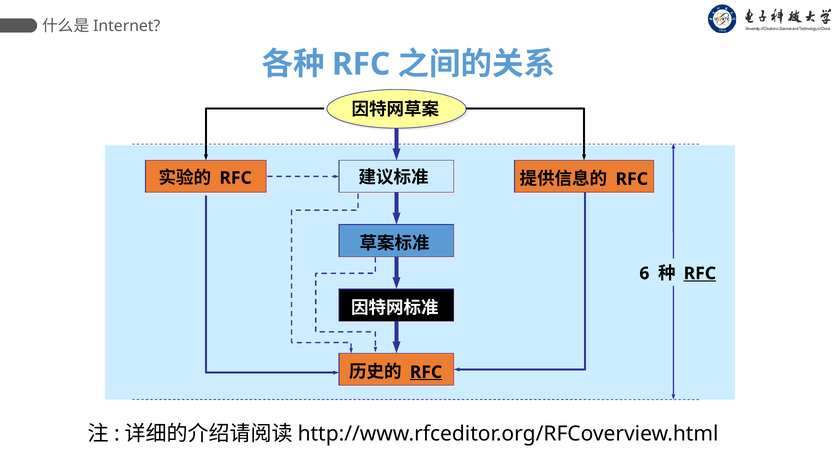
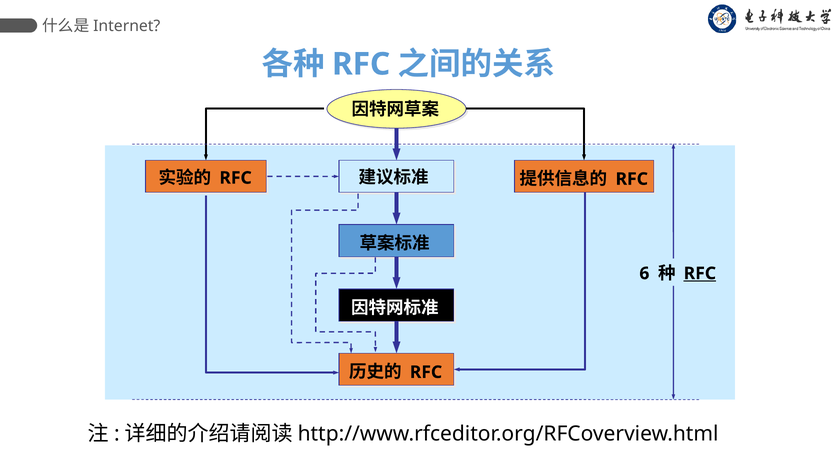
RFC underline: present -> none (426, 373)
